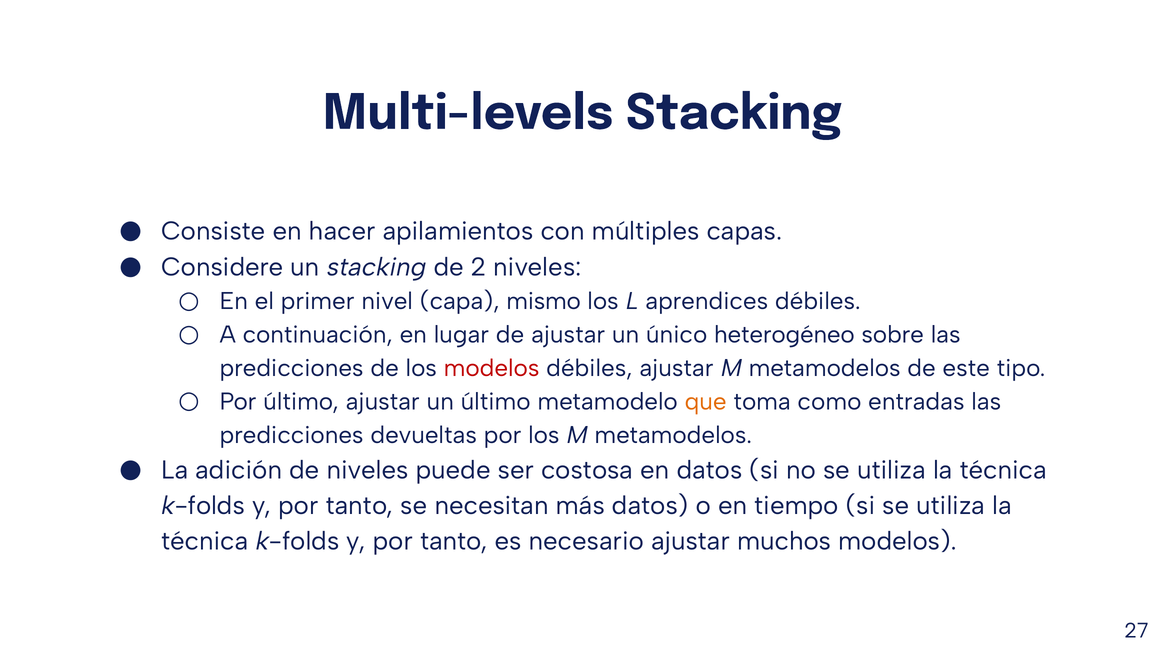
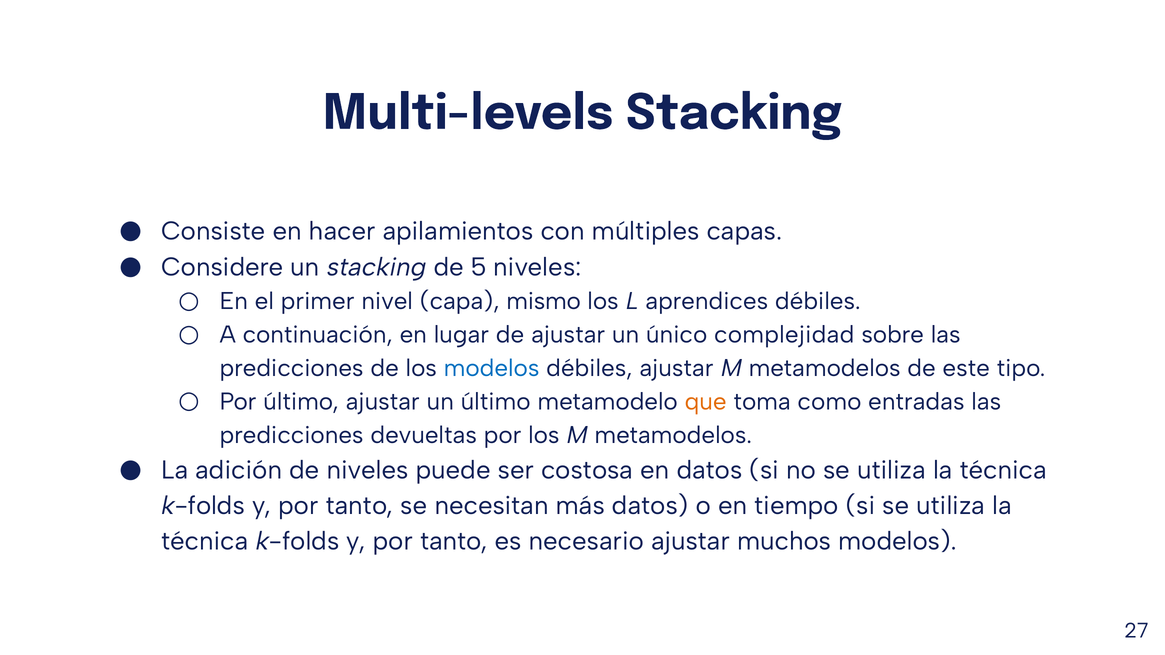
2: 2 -> 5 (479, 267)
heterogéneo: heterogéneo -> complejidad (784, 335)
modelos colour: red -> blue (492, 368)
